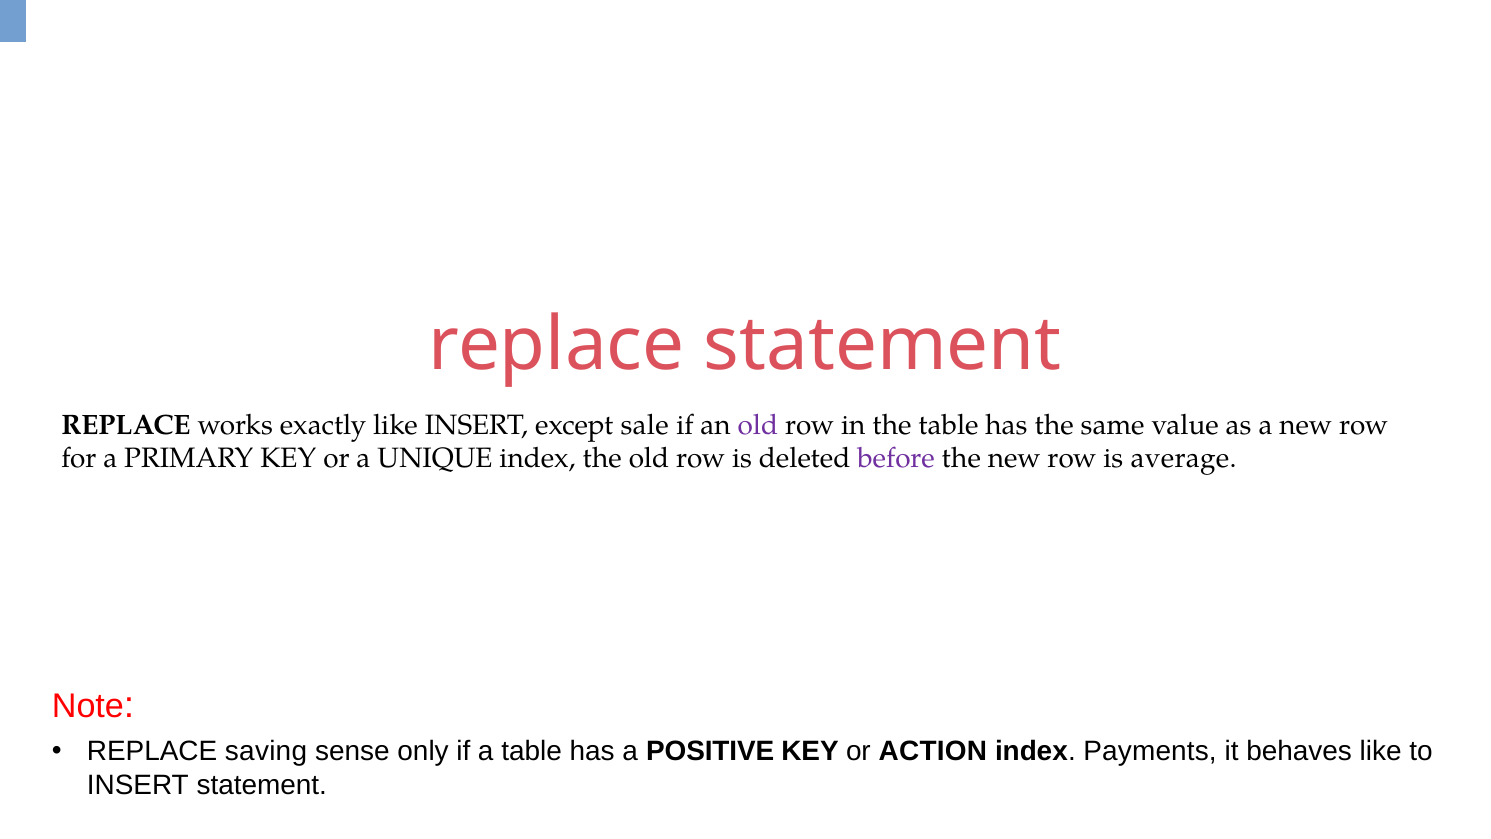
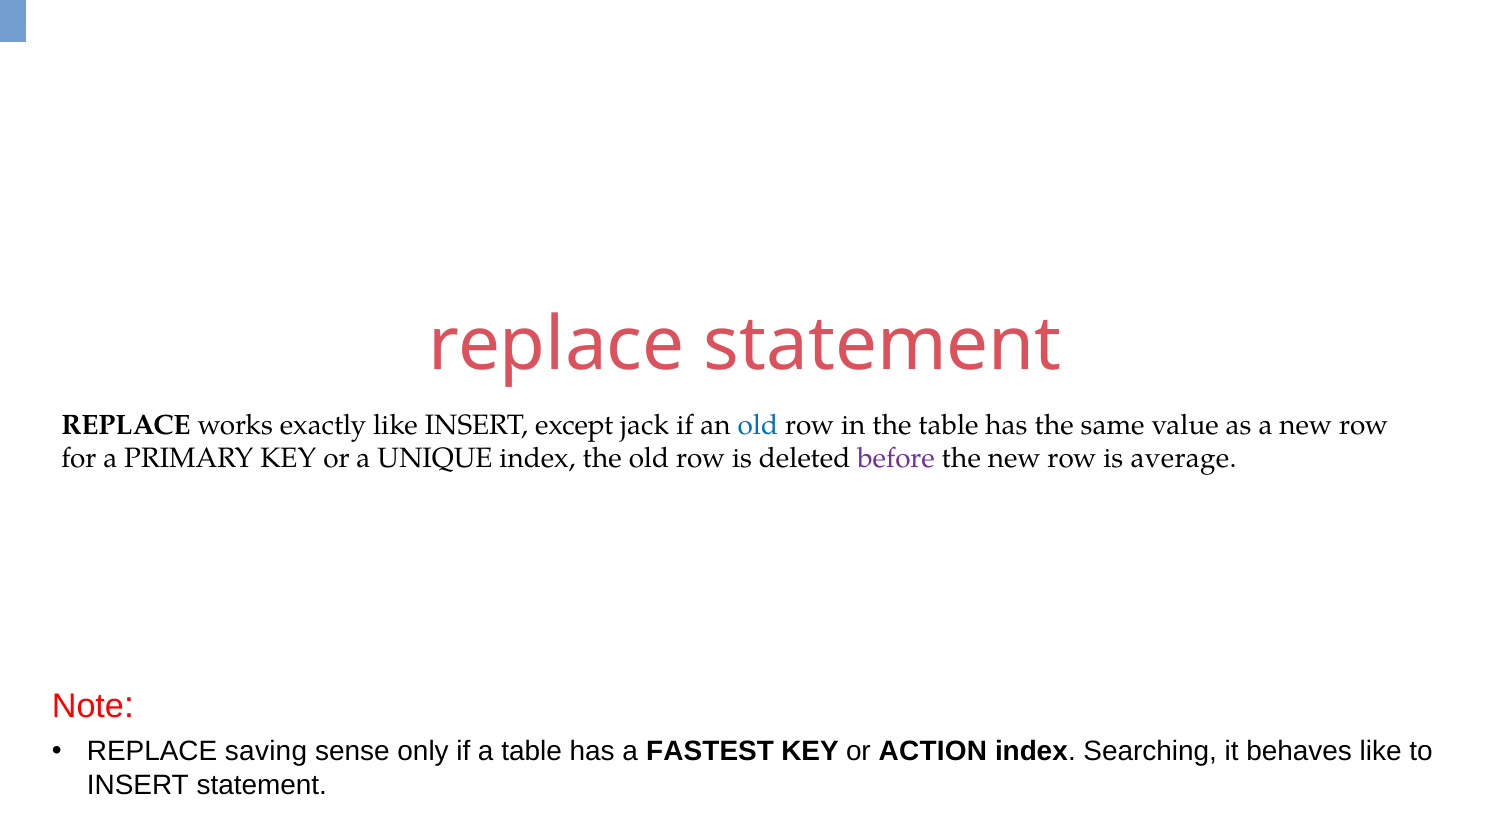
sale: sale -> jack (645, 425)
old colour: purple -> blue (758, 425)
POSITIVE: POSITIVE -> FASTEST (710, 751)
Payments: Payments -> Searching (1150, 751)
